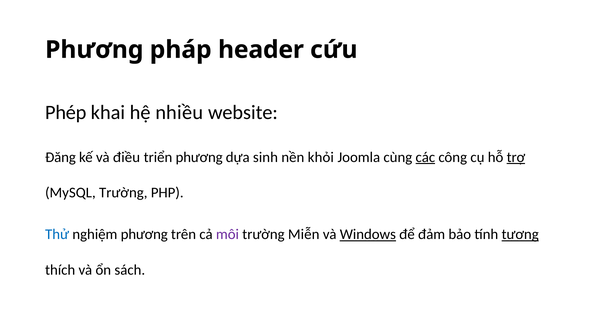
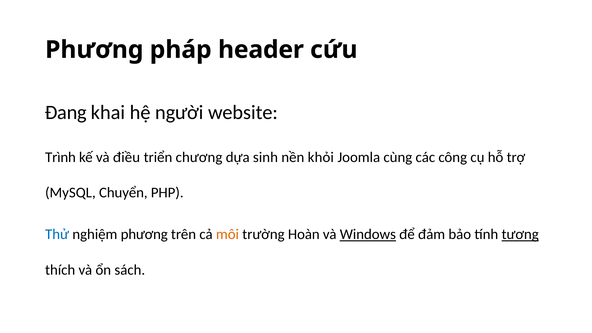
Phép: Phép -> Đang (66, 113)
nhiều: nhiều -> người (179, 113)
Đăng: Đăng -> Trình (60, 157)
triển phương: phương -> chương (199, 157)
các underline: present -> none (425, 157)
trợ underline: present -> none (516, 157)
MySQL Trường: Trường -> Chuyển (123, 193)
môi colour: purple -> orange (227, 234)
Miễn: Miễn -> Hoàn (304, 234)
